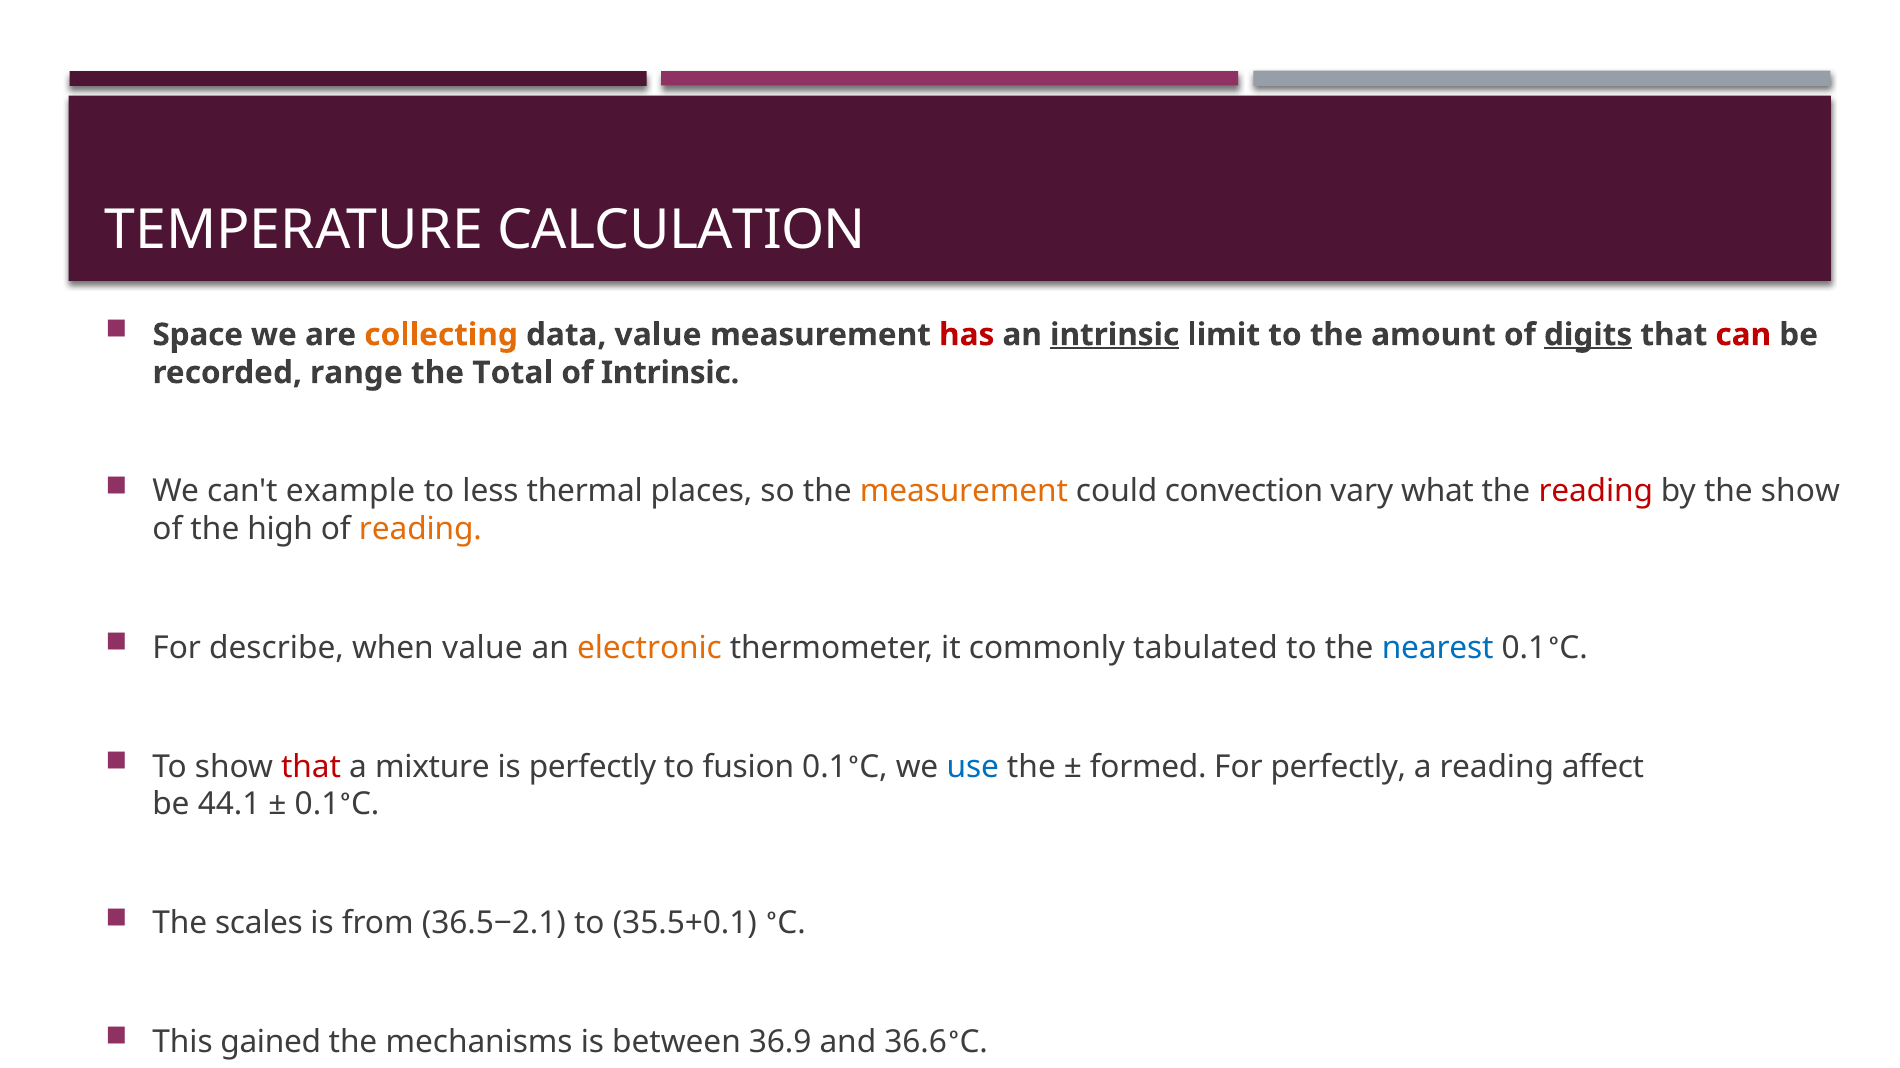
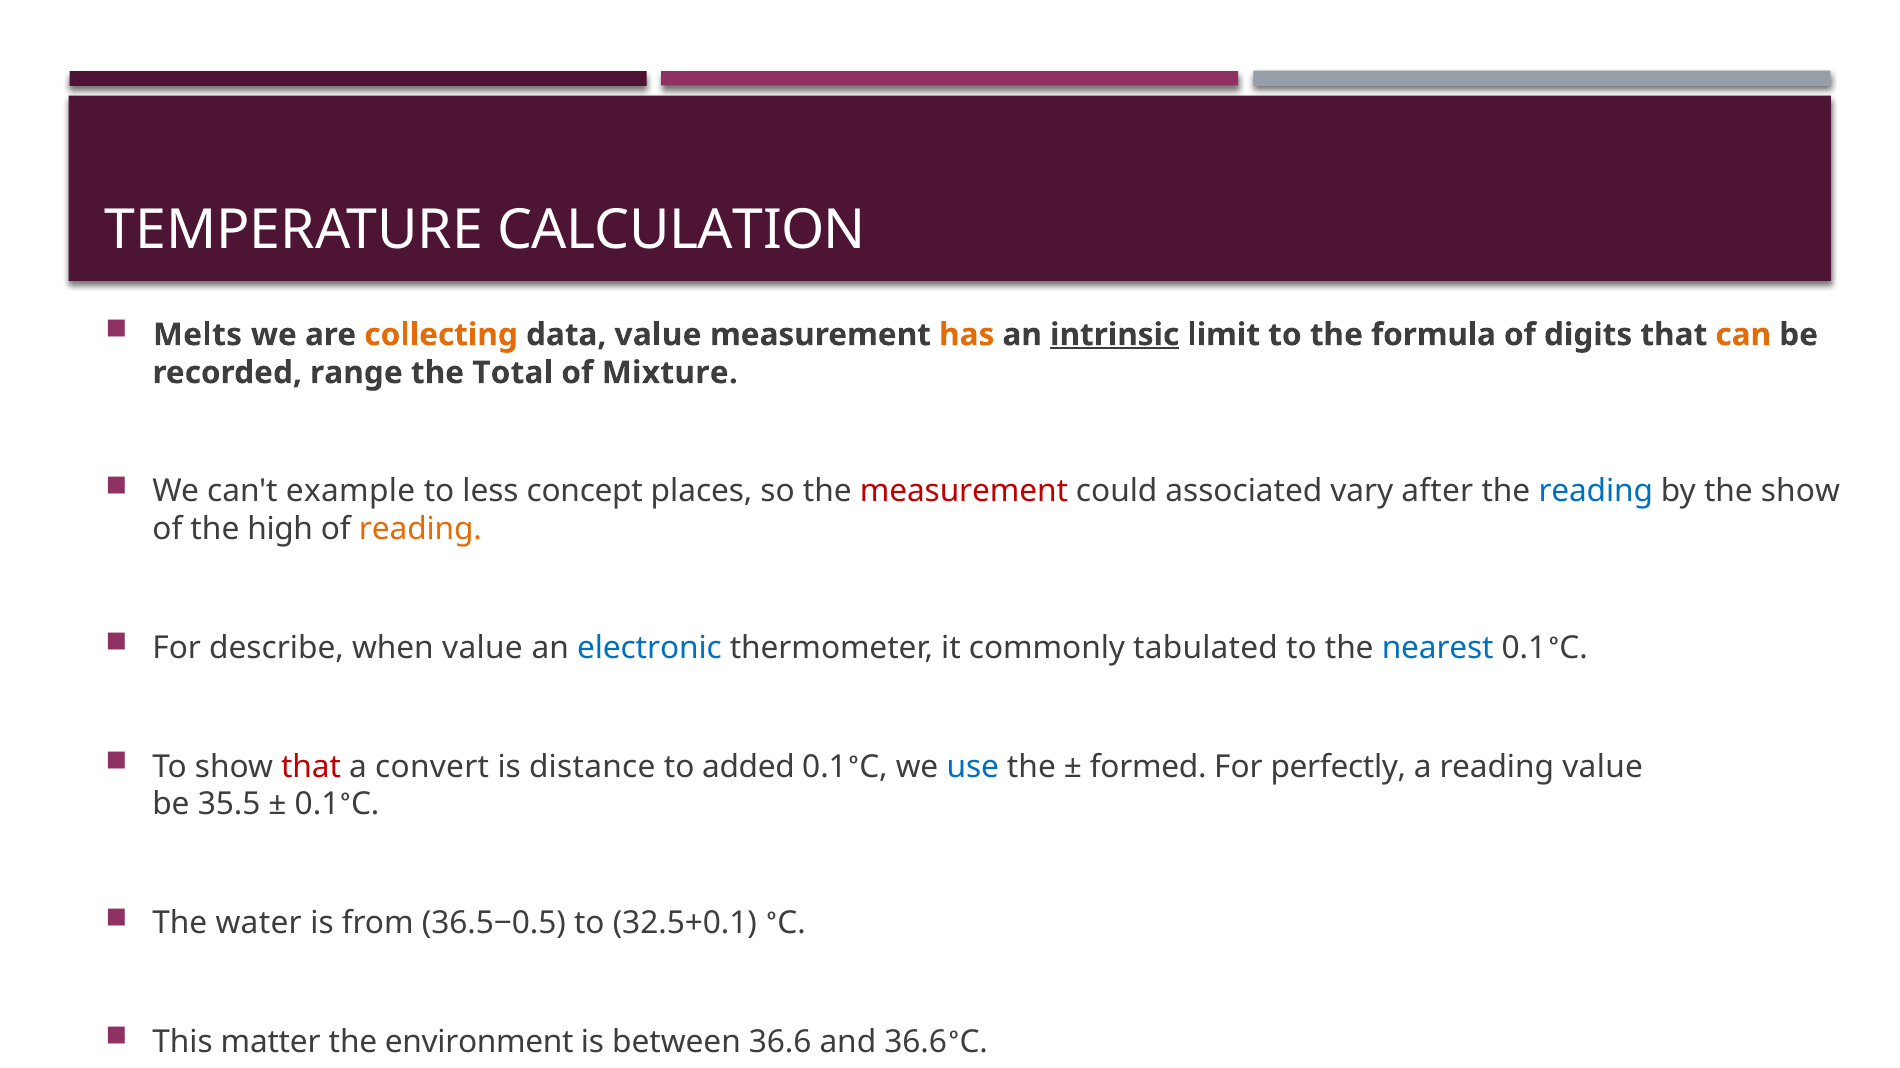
Space: Space -> Melts (197, 335)
has colour: red -> orange (967, 335)
amount: amount -> formula (1433, 335)
digits underline: present -> none (1588, 335)
can colour: red -> orange (1743, 335)
of Intrinsic: Intrinsic -> Mixture (670, 373)
thermal: thermal -> concept (585, 492)
measurement colour: orange -> red (964, 492)
convection: convection -> associated (1244, 492)
what: what -> after (1437, 492)
reading colour: red -> blue (1596, 492)
electronic colour: orange -> blue (649, 648)
mixture: mixture -> convert (432, 767)
is perfectly: perfectly -> distance (592, 767)
fusion: fusion -> added (748, 767)
reading affect: affect -> value (1603, 767)
44.1: 44.1 -> 35.5 (229, 805)
scales: scales -> water (259, 924)
36.5−2.1: 36.5−2.1 -> 36.5−0.5 (494, 924)
35.5+0.1: 35.5+0.1 -> 32.5+0.1 (685, 924)
gained: gained -> matter (271, 1043)
mechanisms: mechanisms -> environment (479, 1043)
between 36.9: 36.9 -> 36.6 (780, 1043)
